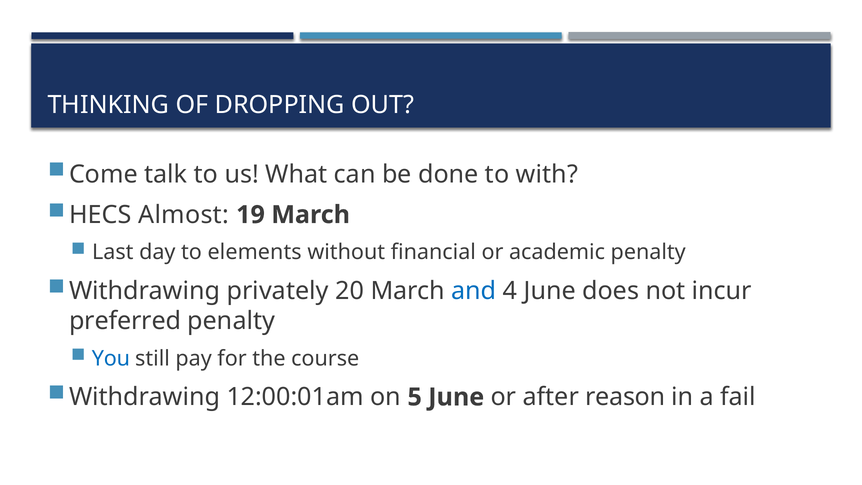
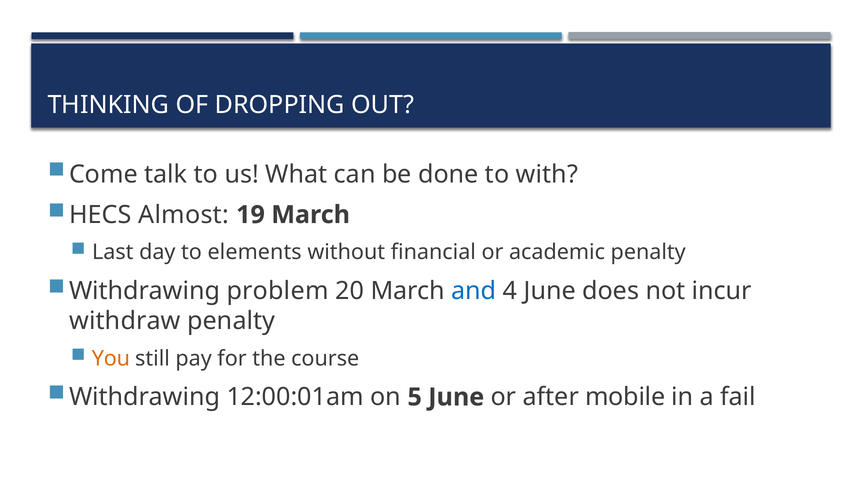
privately: privately -> problem (278, 291)
preferred: preferred -> withdraw (125, 321)
You colour: blue -> orange (111, 358)
reason: reason -> mobile (625, 397)
